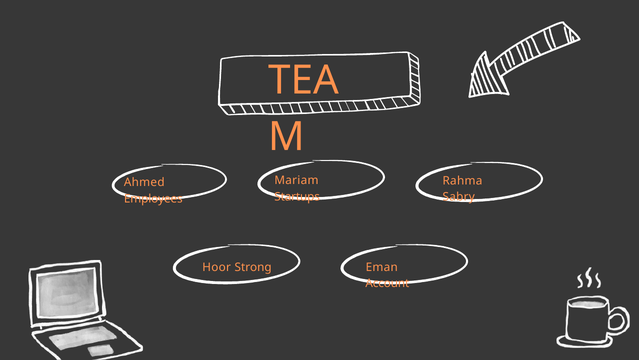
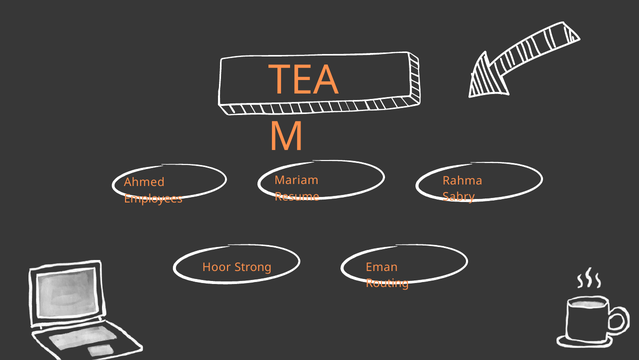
Startups: Startups -> Resume (297, 196)
Account: Account -> Routing (387, 283)
